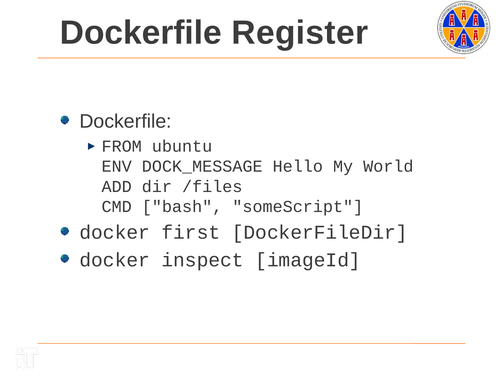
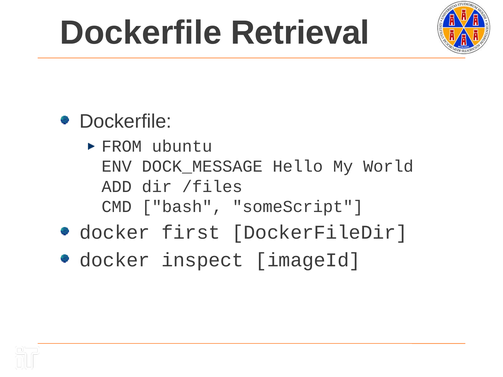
Register: Register -> Retrieval (300, 33)
